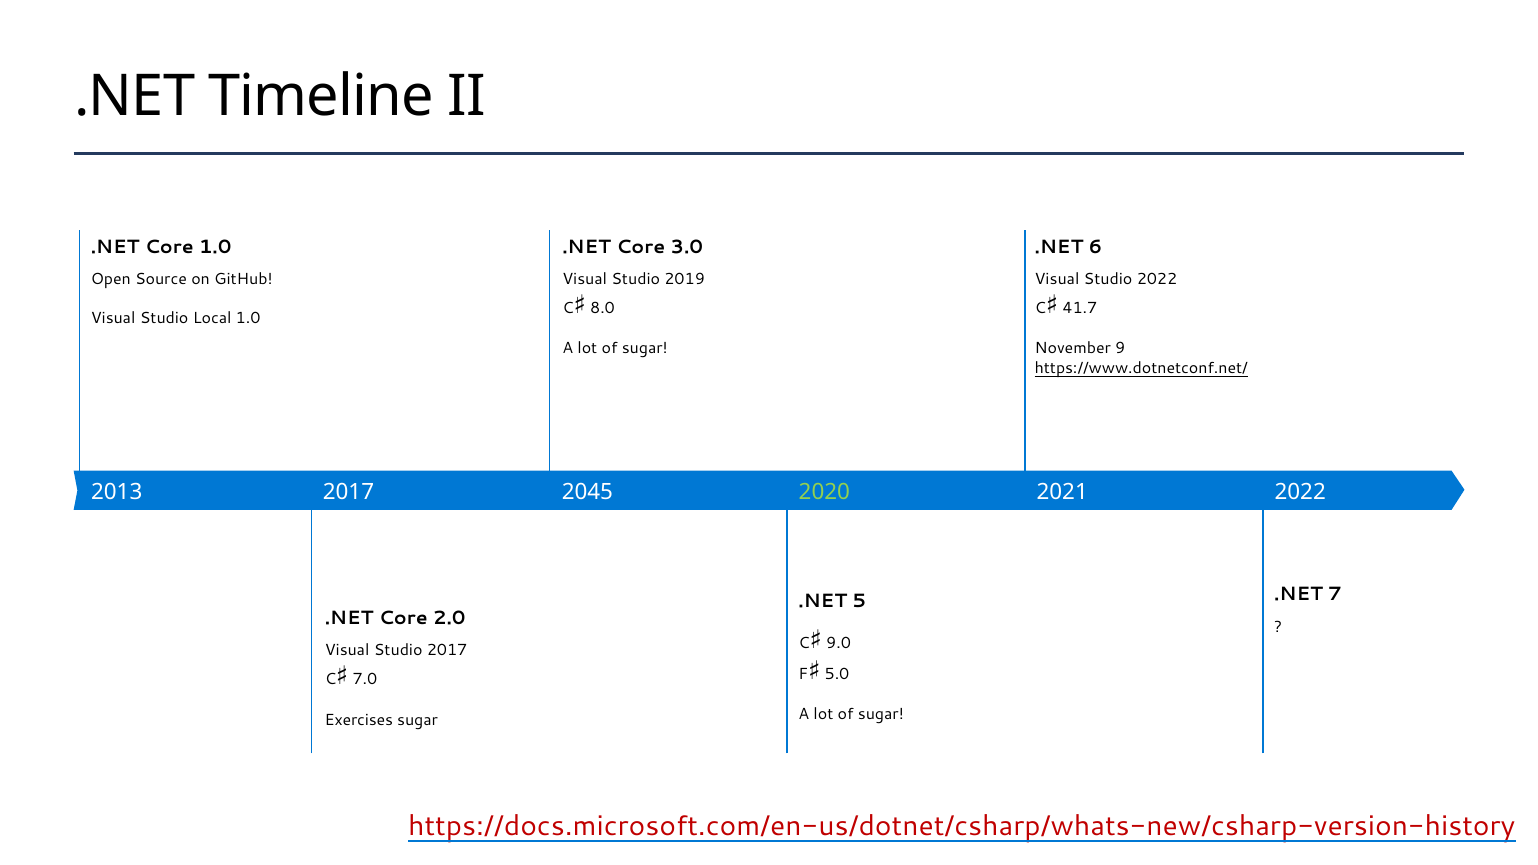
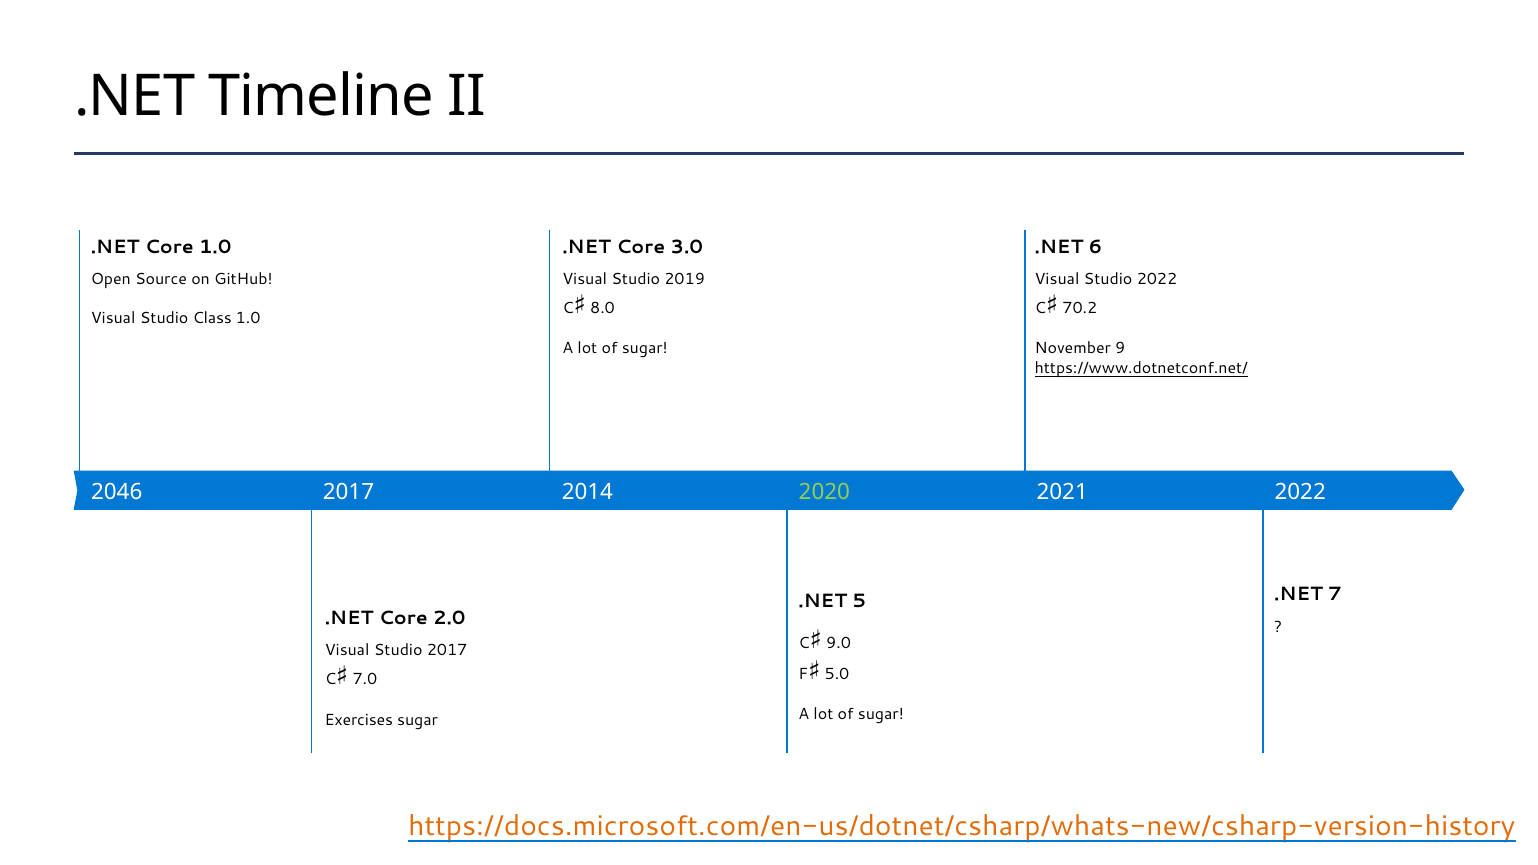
41.7: 41.7 -> 70.2 (1080, 308)
Local: Local -> Class (212, 318)
2013: 2013 -> 2046 (117, 492)
2045: 2045 -> 2014 (587, 492)
https://docs.microsoft.com/en-us/dotnet/csharp/whats-new/csharp-version-history colour: red -> orange (962, 827)
